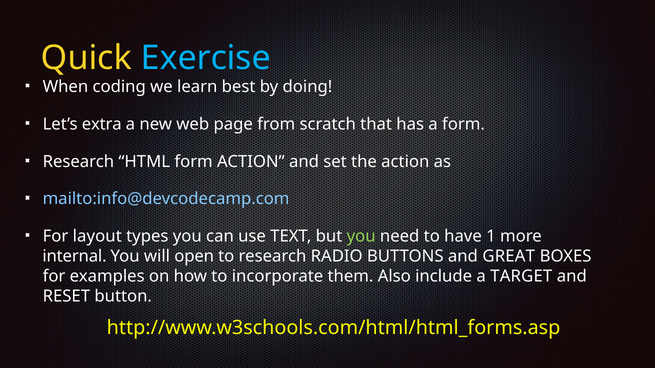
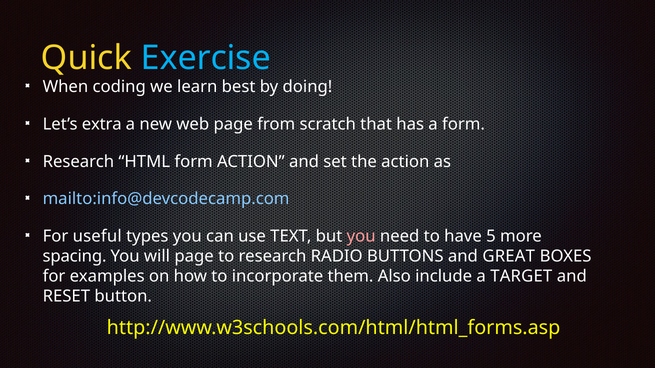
layout: layout -> useful (97, 237)
you colour: light green -> pink (361, 237)
1: 1 -> 5 (491, 237)
internal: internal -> spacing (75, 257)
will open: open -> page (194, 257)
